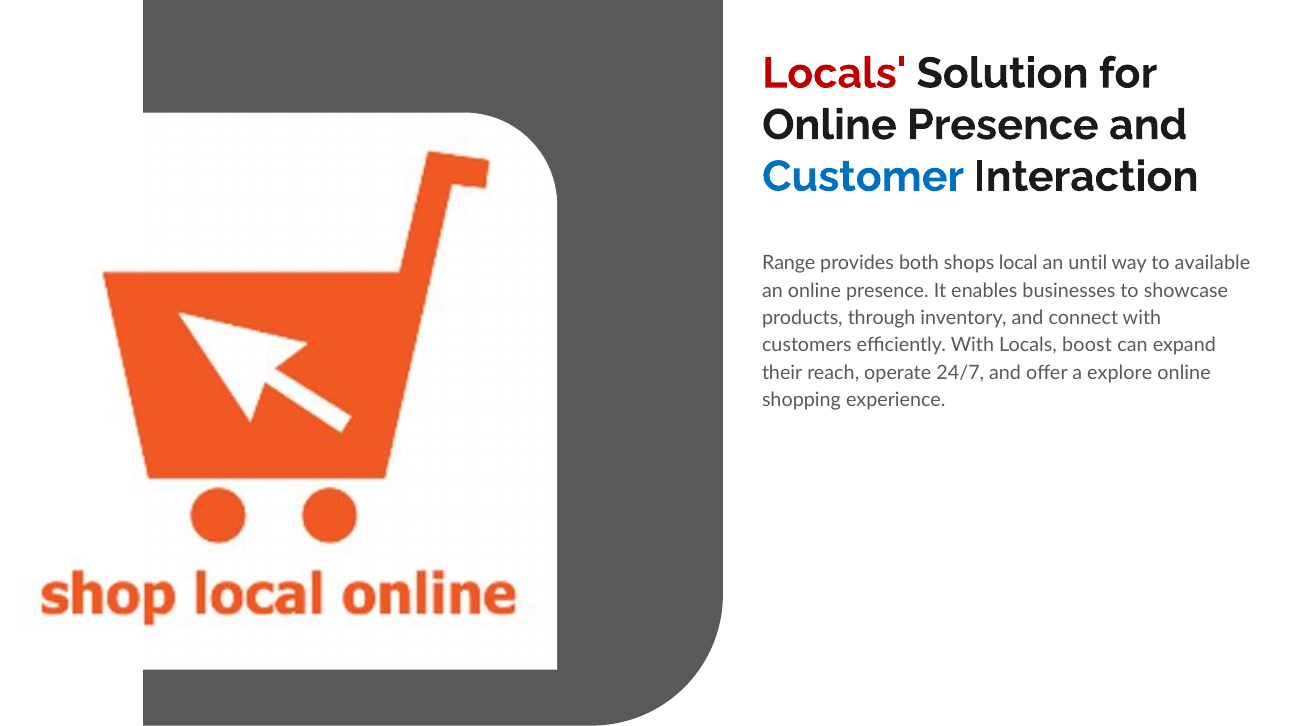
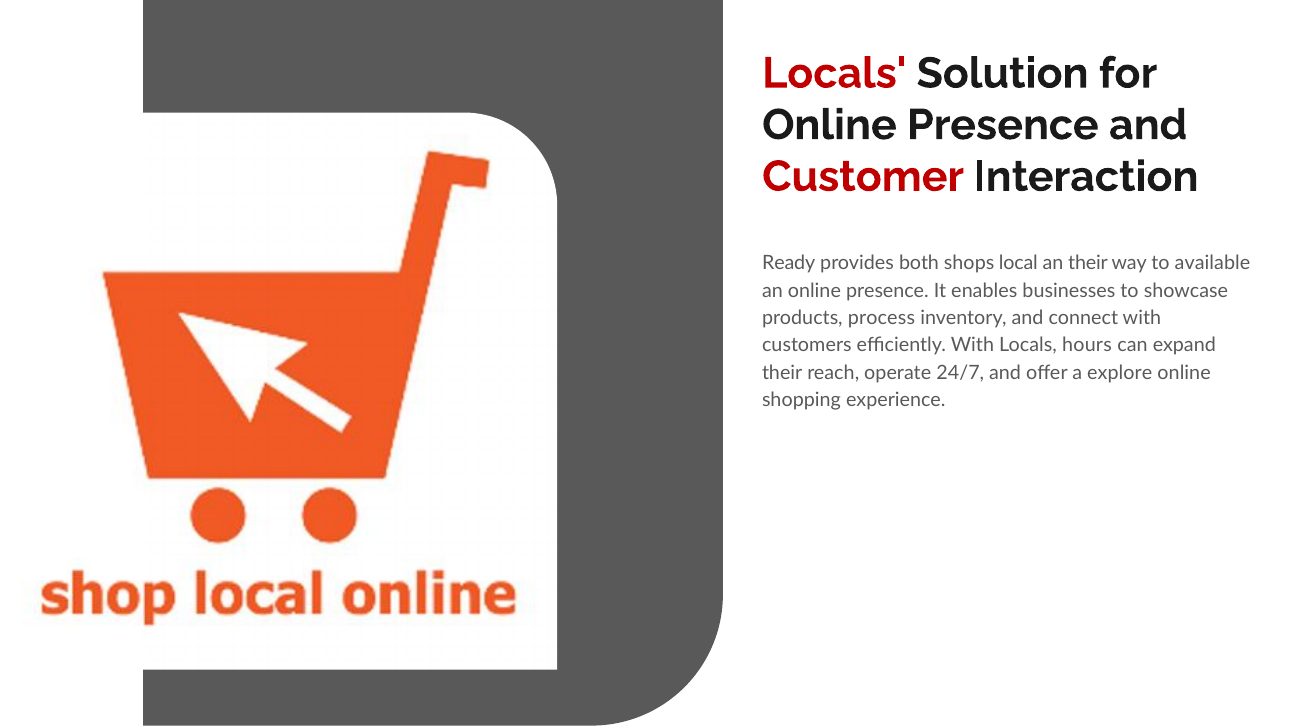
Customer colour: blue -> red (863, 177)
Range: Range -> Ready (789, 264)
an until: until -> their (1088, 264)
through: through -> process (881, 318)
boost: boost -> hours (1087, 345)
